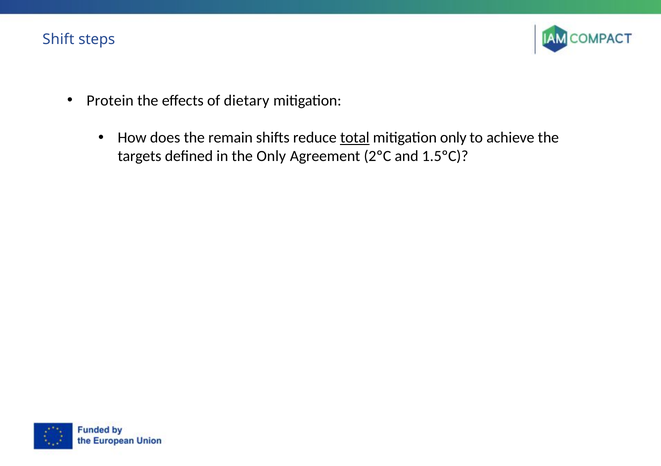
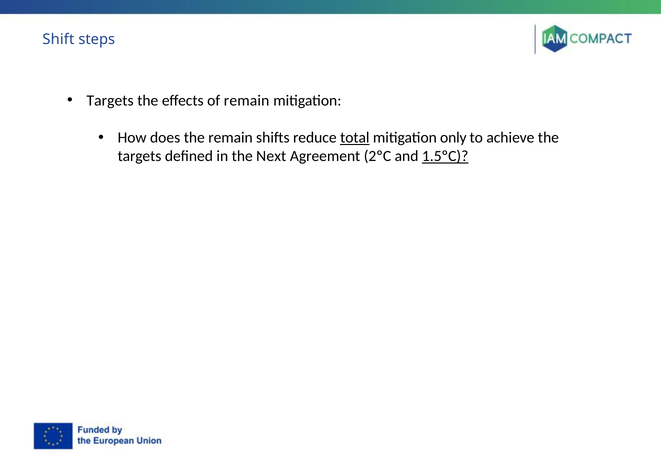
Protein: Protein -> Targets (110, 101)
of dietary: dietary -> remain (247, 101)
the Only: Only -> Next (271, 156)
1.5ºC underline: none -> present (445, 156)
